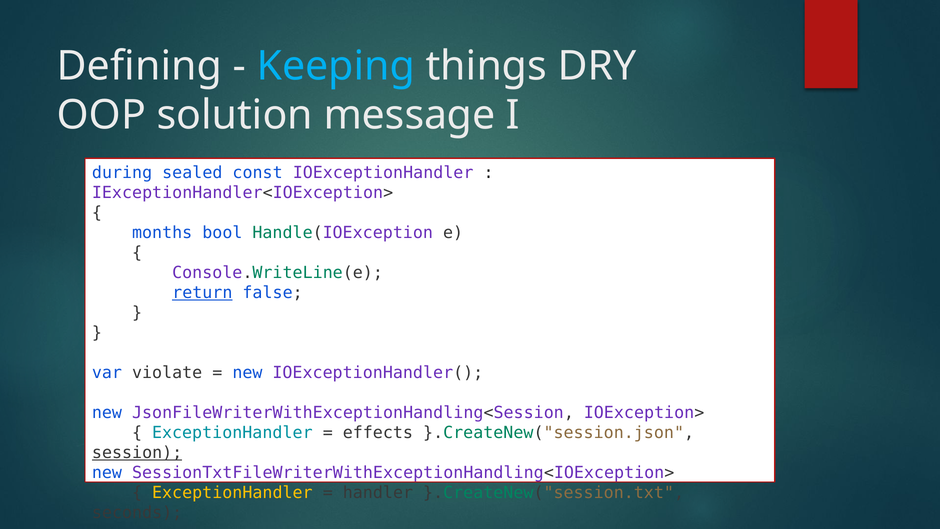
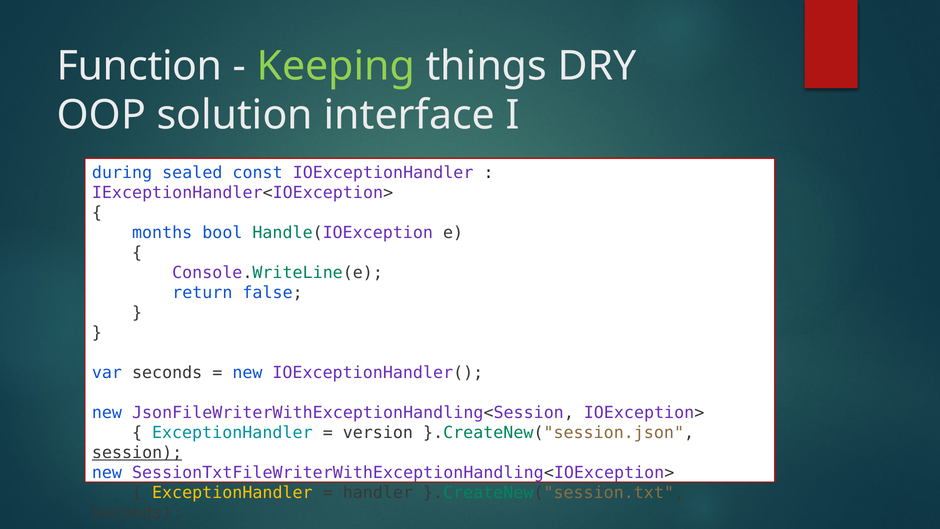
Defining: Defining -> Function (140, 66)
Keeping colour: light blue -> light green (336, 66)
message: message -> interface (409, 115)
return underline: present -> none (202, 293)
var violate: violate -> seconds (167, 373)
effects: effects -> version (378, 433)
